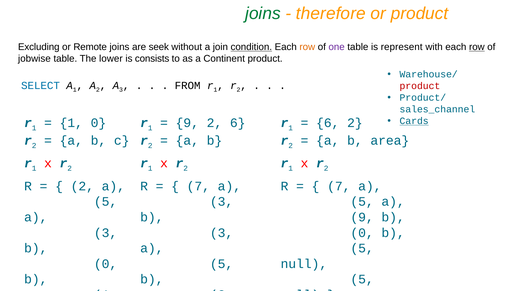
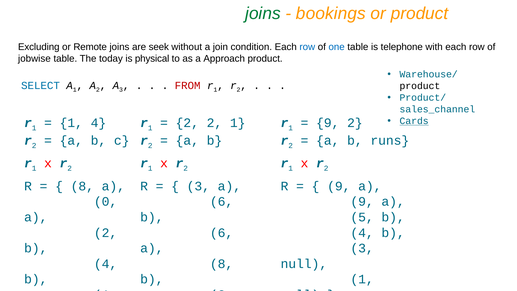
therefore: therefore -> bookings (331, 13)
condition underline: present -> none (251, 47)
row colour: orange -> blue (307, 47)
one colour: purple -> blue (337, 47)
represent: represent -> telephone (402, 47)
row underline: present -> none (477, 47)
lower: lower -> today (111, 59)
consists: consists -> physical (152, 59)
Continent: Continent -> Approach (224, 59)
FROM colour: black -> red (188, 86)
product colour: red -> black (420, 86)
1 0: 0 -> 4 (98, 123)
9: 9 -> 2 (187, 123)
2 6: 6 -> 1 (238, 123)
6: 6 -> 9 (328, 123)
area: area -> runs (390, 140)
2: 2 -> 8 (82, 186)
7: 7 -> 3 (198, 186)
7: 7 -> 9 (339, 186)
5: 5 -> 0 (106, 202)
3: 3 -> 6 (222, 202)
5: 5 -> 9 (362, 202)
9: 9 -> 5 (362, 217)
3: 3 -> 2 (106, 233)
3: 3 -> 6 (222, 233)
0: 0 -> 4 (362, 233)
5: 5 -> 3 (362, 248)
0: 0 -> 4 (106, 264)
5: 5 -> 8 (222, 264)
5: 5 -> 1 (362, 279)
